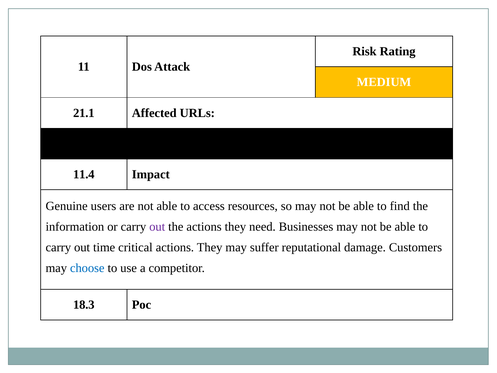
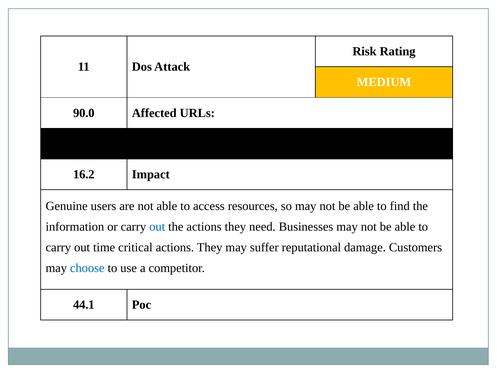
21.1: 21.1 -> 90.0 (84, 113)
11.4: 11.4 -> 16.2 (84, 174)
out colour: purple -> blue (157, 227)
18.3: 18.3 -> 44.1 (84, 305)
